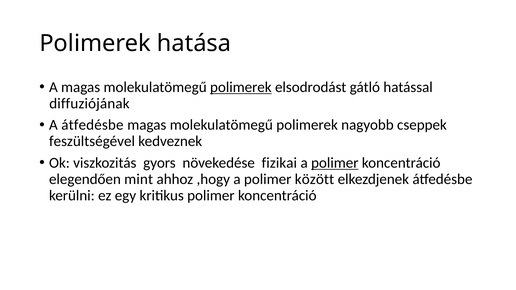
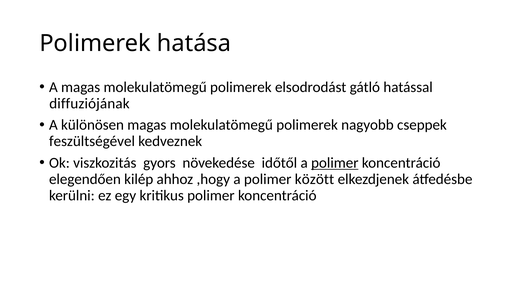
polimerek underline: present -> none (241, 87)
A átfedésbe: átfedésbe -> különösen (93, 125)
fizikai: fizikai -> időtől (279, 163)
mint: mint -> kilép (139, 179)
